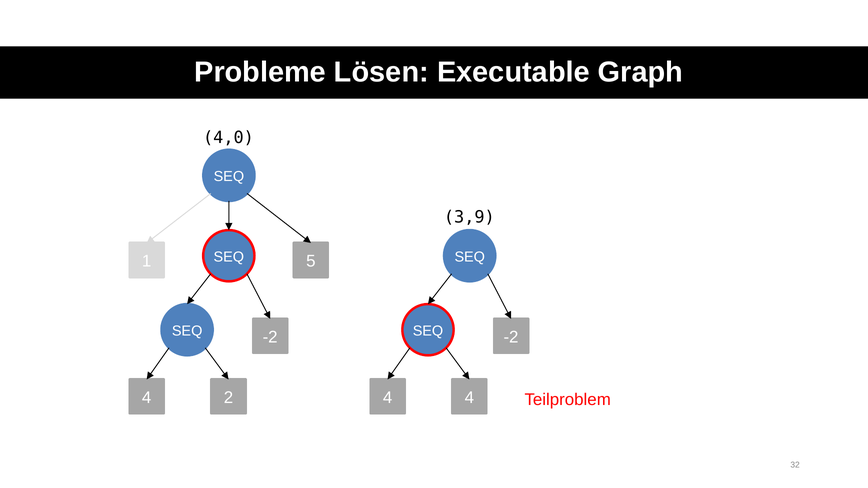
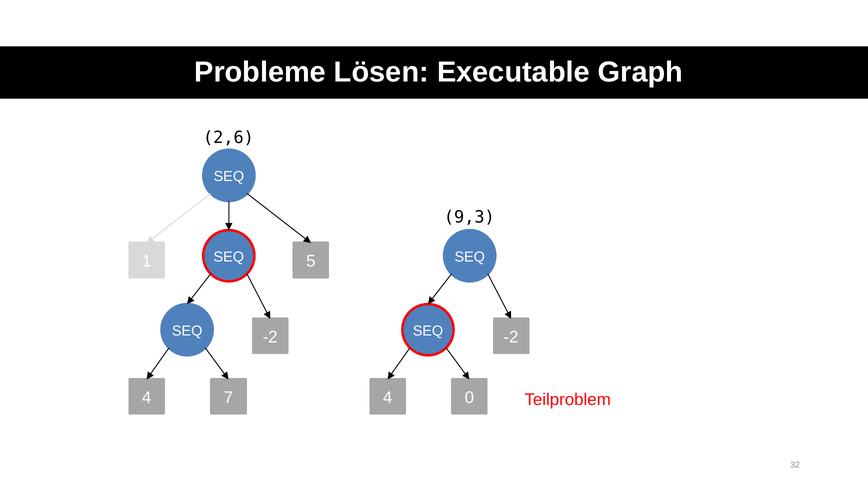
4,0: 4,0 -> 2,6 (228, 138)
3,9: 3,9 -> 9,3 (469, 217)
2: 2 -> 7 (228, 398)
4 4: 4 -> 0 (469, 398)
